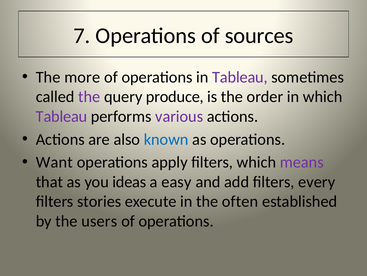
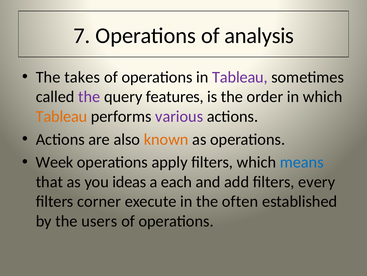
sources: sources -> analysis (259, 36)
more: more -> takes (82, 77)
produce: produce -> features (175, 97)
Tableau colour: purple -> orange (62, 116)
known colour: blue -> orange (166, 139)
Want: Want -> Week (55, 162)
means colour: purple -> blue (302, 162)
easy: easy -> each (176, 181)
stories: stories -> corner (99, 201)
